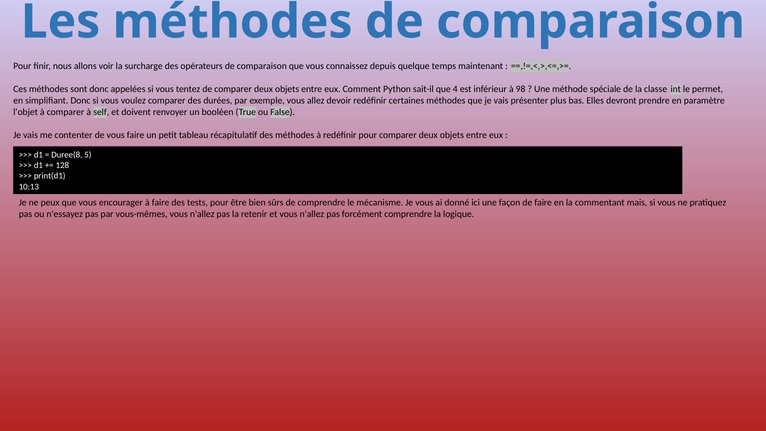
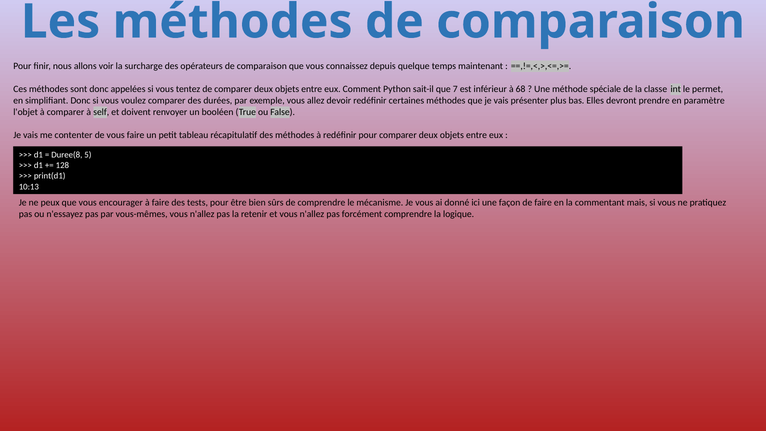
4: 4 -> 7 (455, 89)
98: 98 -> 68 (521, 89)
